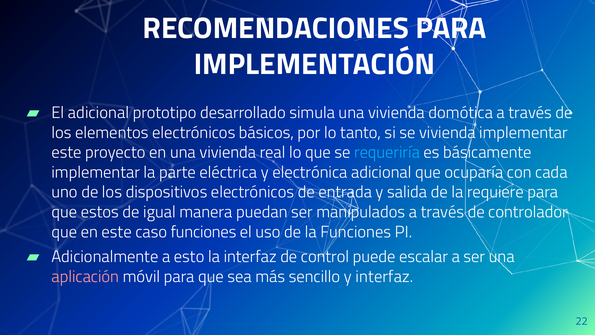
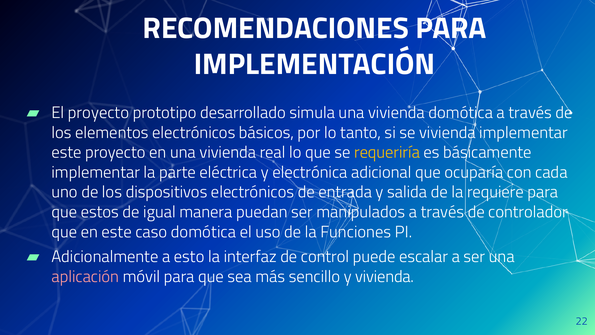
El adicional: adicional -> proyecto (99, 113)
requeriría colour: light blue -> yellow (387, 152)
caso funciones: funciones -> domótica (203, 232)
y interfaz: interfaz -> vivienda (385, 276)
